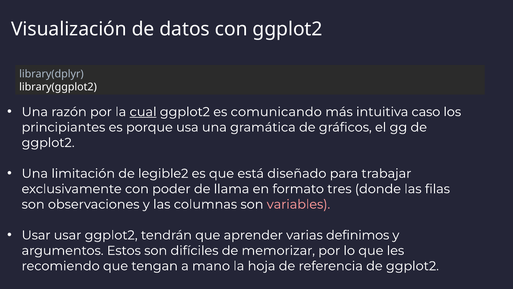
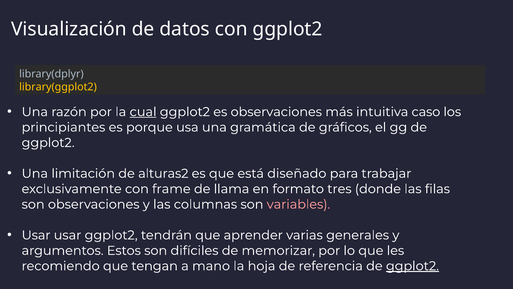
library(ggplot2 colour: white -> yellow (58, 87)
es comunicando: comunicando -> observaciones (276, 112)
legible2: legible2 -> alturas2 (163, 173)
poder: poder -> frame (171, 189)
definimos: definimos -> generales (358, 235)
ggplot2 underline: none -> present (412, 266)
